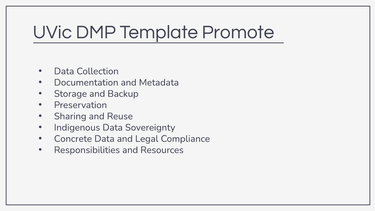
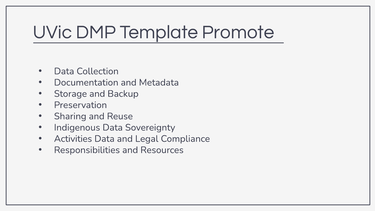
Concrete: Concrete -> Activities (73, 139)
